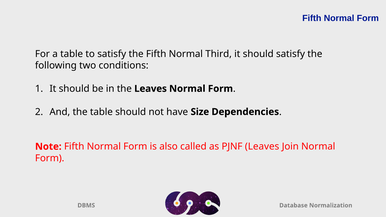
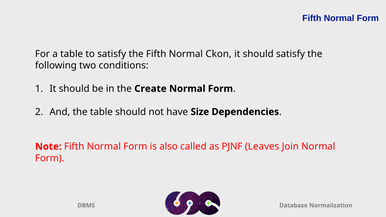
Third: Third -> Ckon (219, 54)
the Leaves: Leaves -> Create (150, 89)
